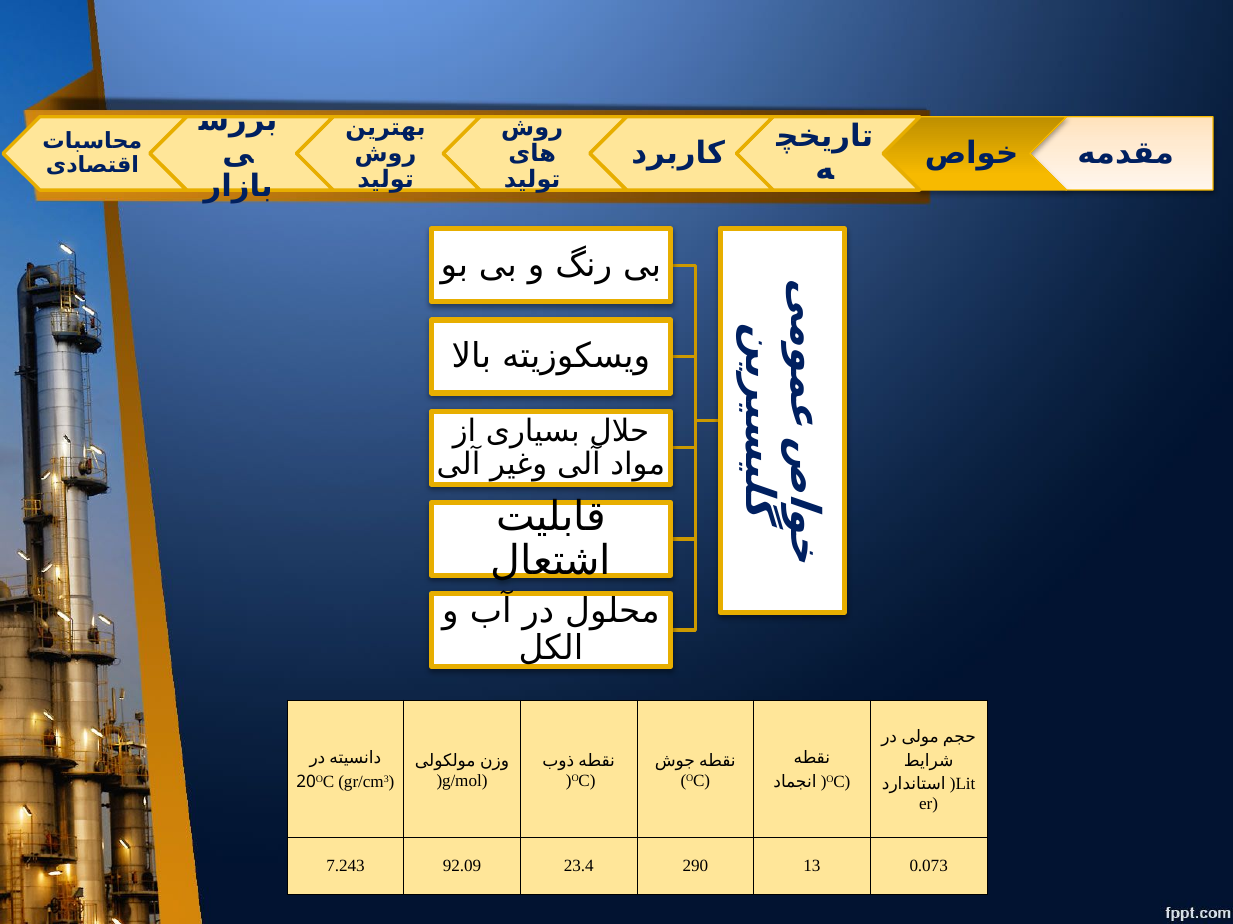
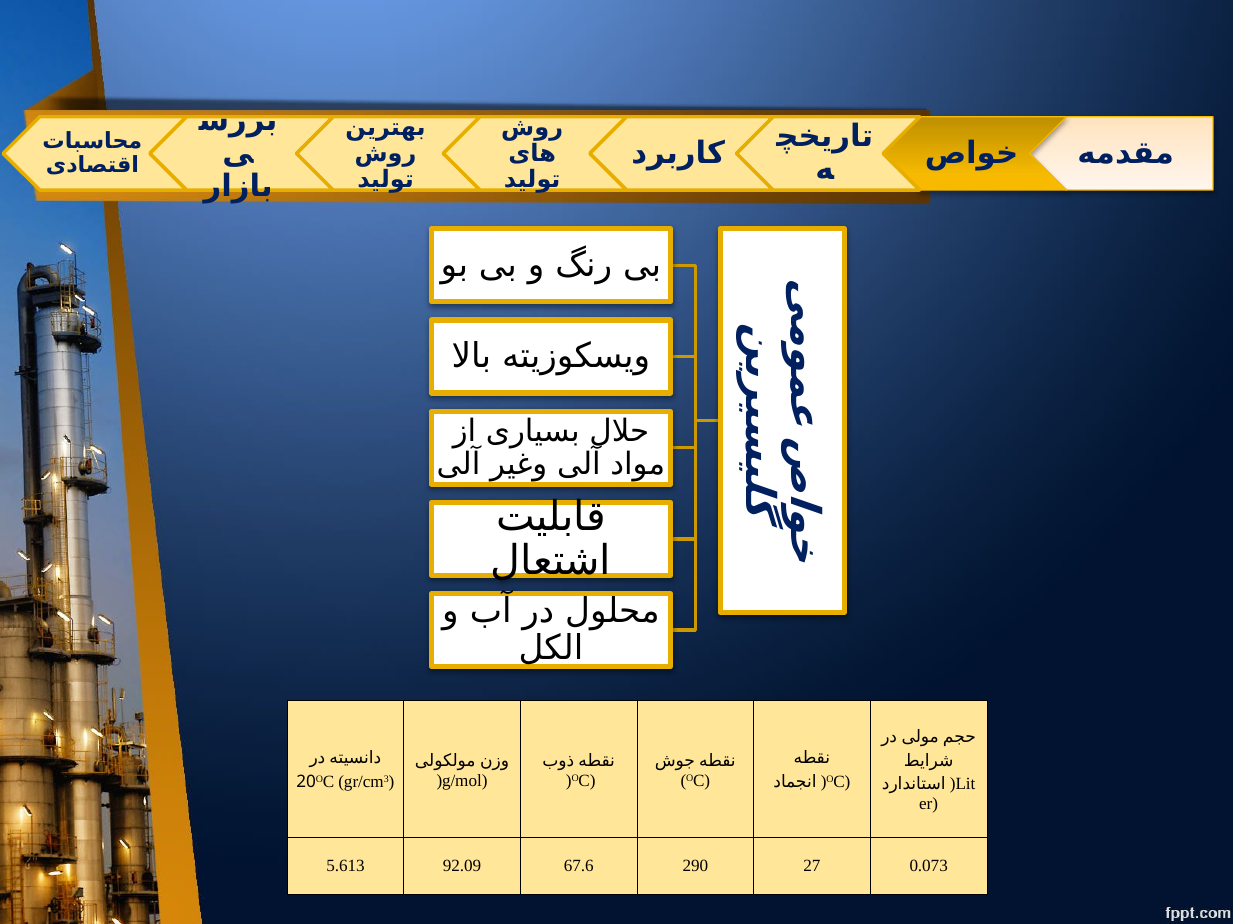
7.243: 7.243 -> 5.613 (345, 867)
23.4: 23.4 -> 67.6 (579, 867)
13: 13 -> 27 (812, 867)
